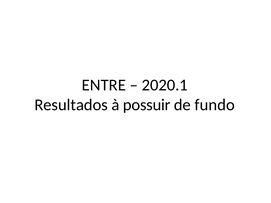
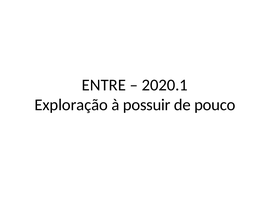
Resultados: Resultados -> Exploração (71, 105)
fundo: fundo -> pouco (215, 105)
